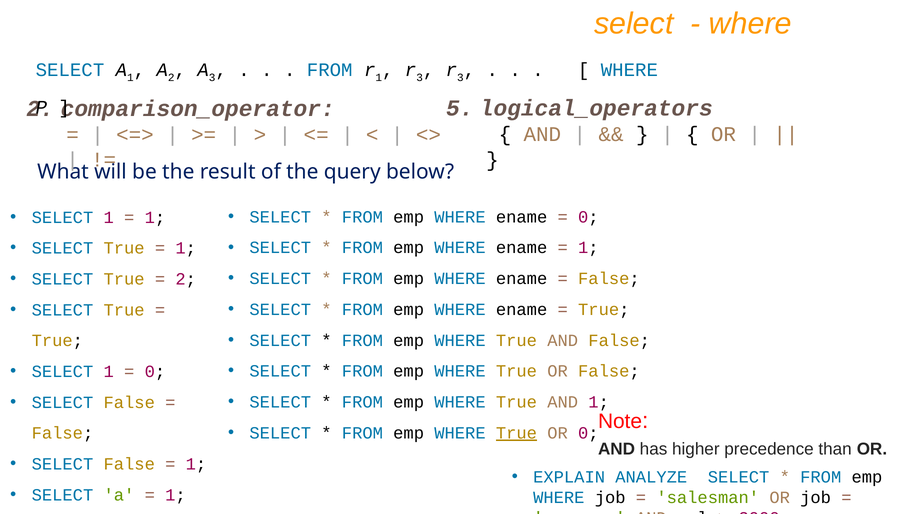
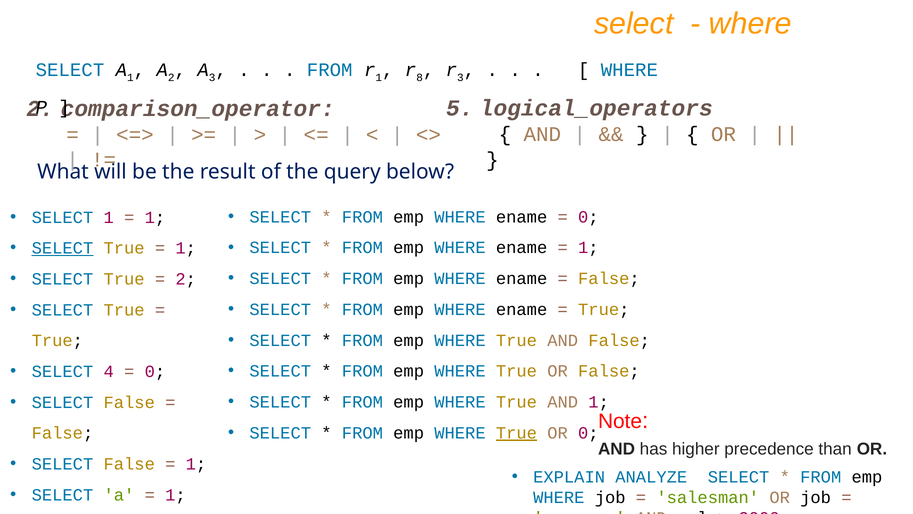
3: 3 -> 8 (420, 78)
SELECT underline: none -> present (62, 248)
1: 1 -> 4 (109, 371)
